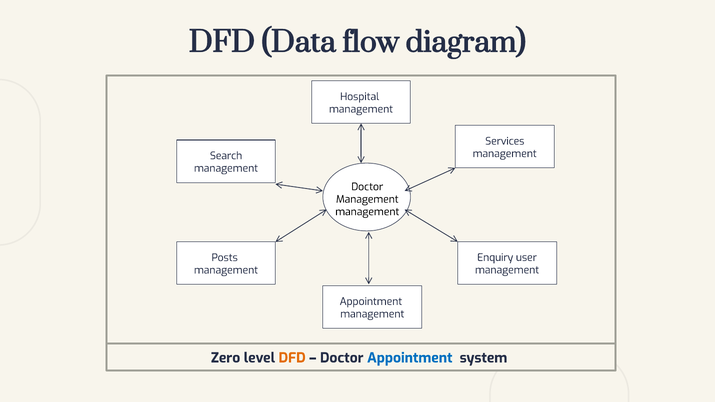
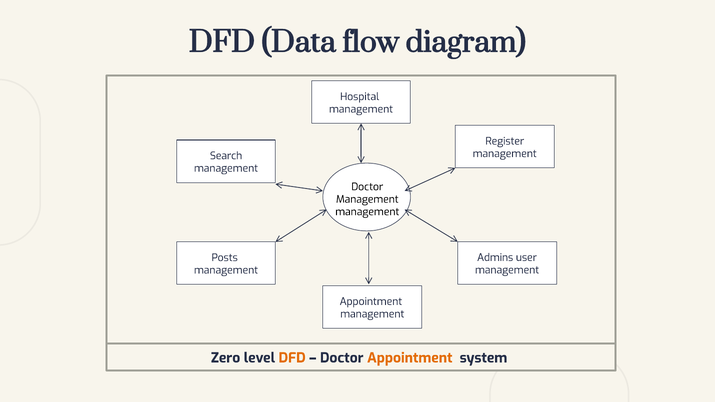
Services: Services -> Register (505, 141)
Enquiry: Enquiry -> Admins (495, 258)
Appointment colour: blue -> orange (410, 358)
